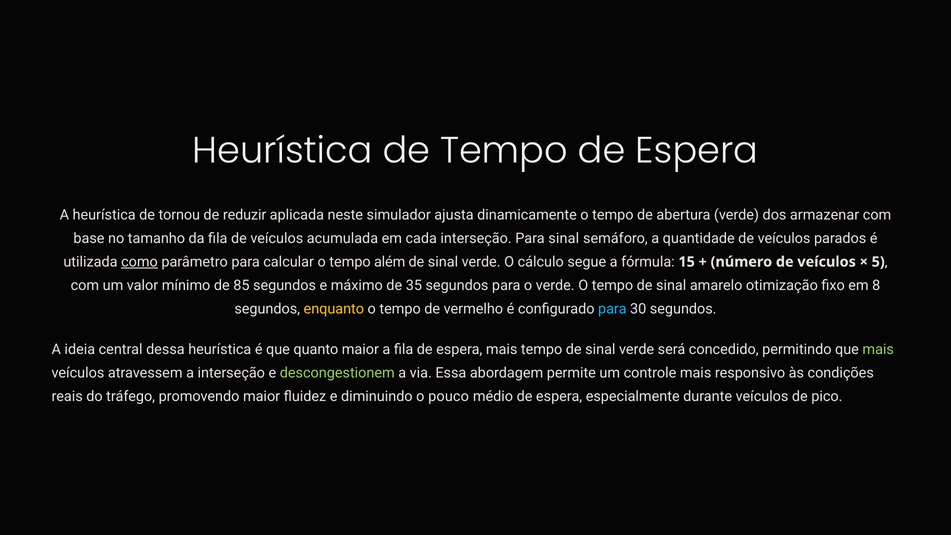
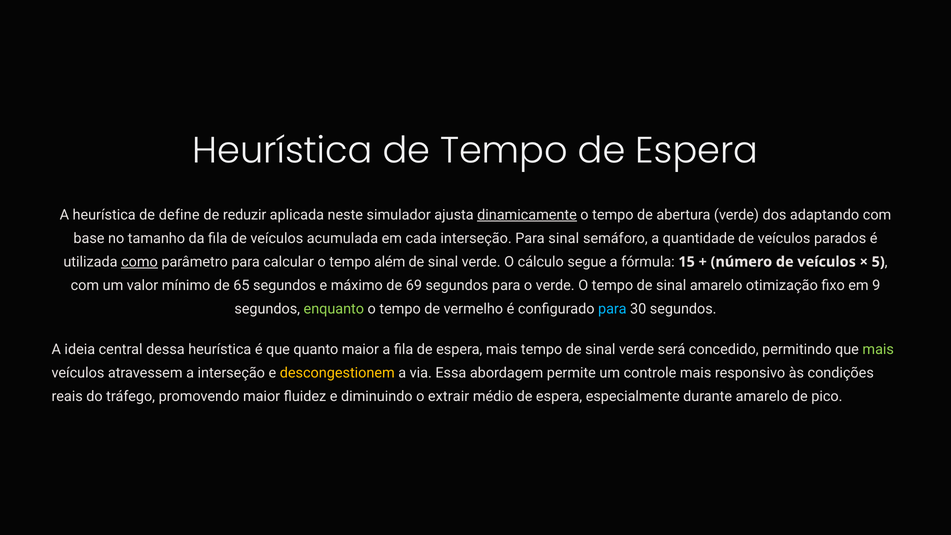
tornou: tornou -> define (179, 215)
dinamicamente underline: none -> present (527, 215)
armazenar: armazenar -> adaptando (825, 215)
85: 85 -> 65 (241, 285)
35: 35 -> 69 (414, 285)
8: 8 -> 9 (876, 285)
enquanto colour: yellow -> light green (334, 309)
descongestionem colour: light green -> yellow (337, 373)
pouco: pouco -> extrair (449, 396)
durante veículos: veículos -> amarelo (762, 396)
